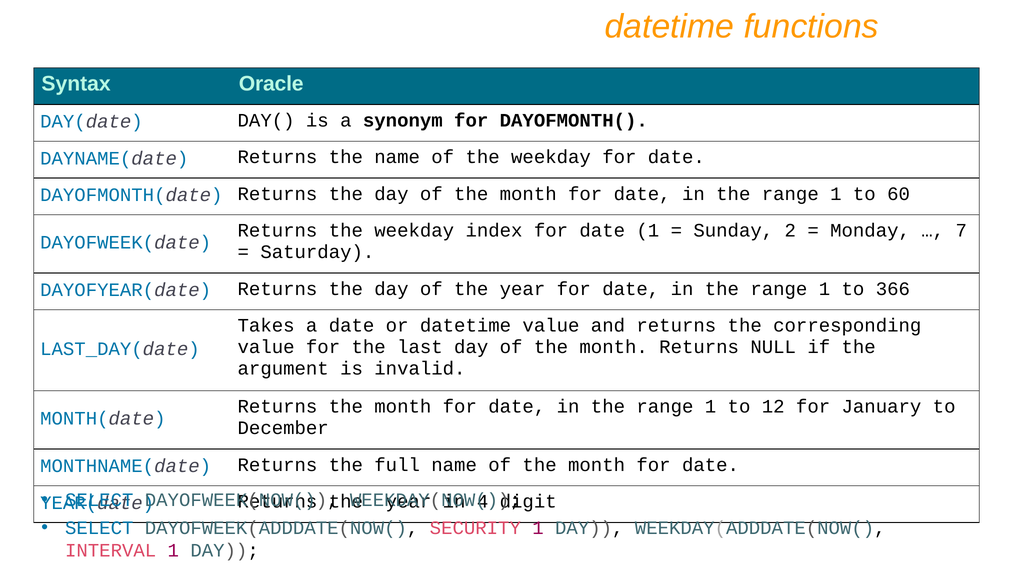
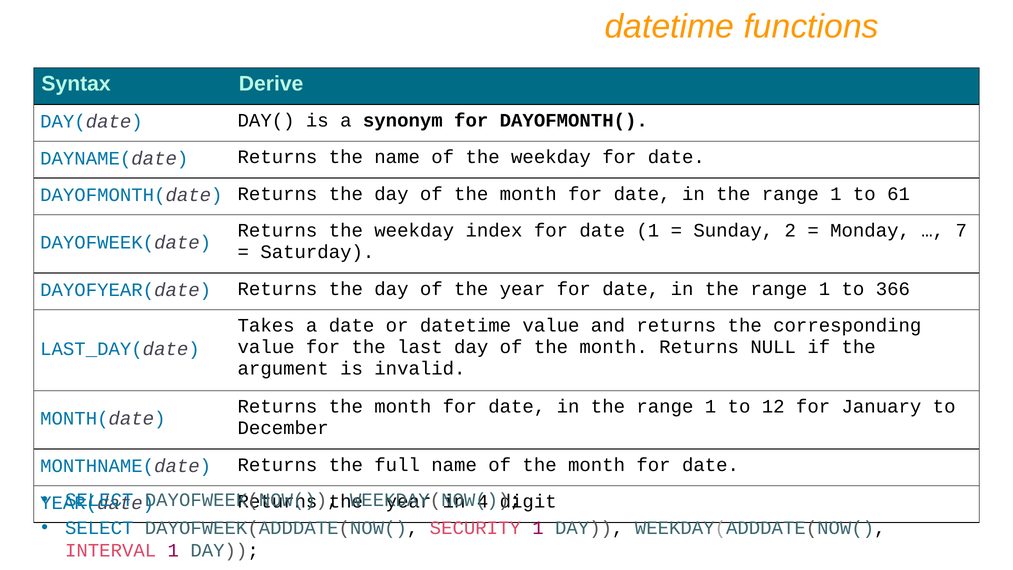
Oracle: Oracle -> Derive (271, 84)
60: 60 -> 61 (899, 194)
